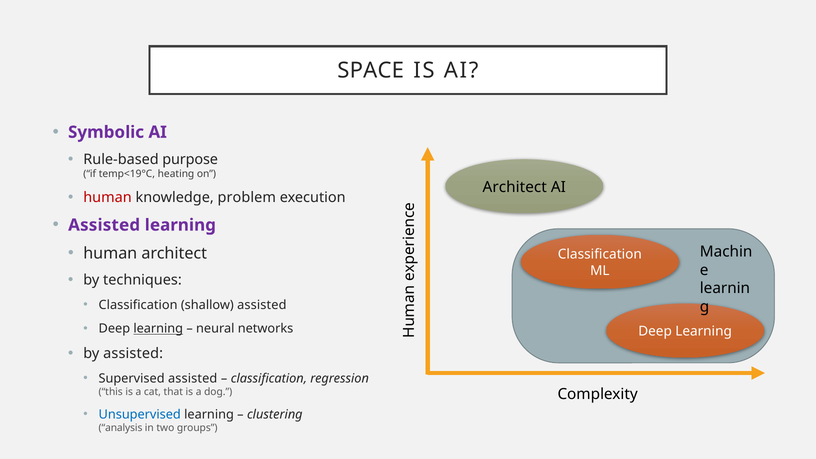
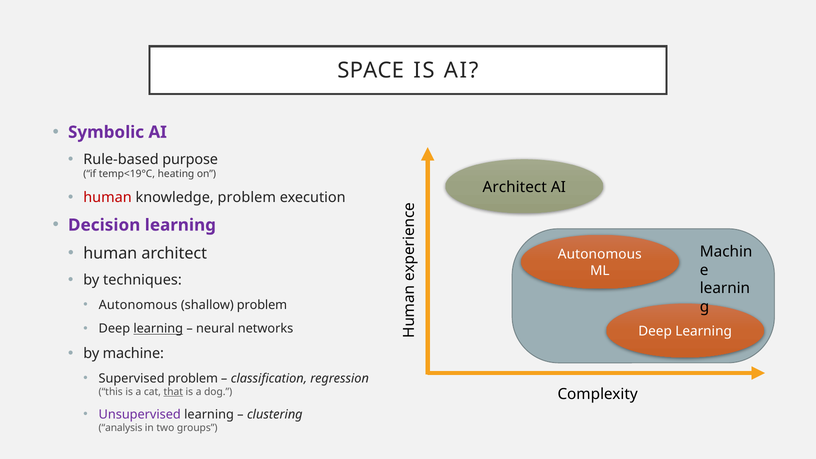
Assisted: Assisted -> Decision (104, 225)
Classification: Classification -> Autonomous (600, 255)
Classification: Classification -> Autonomous (138, 305)
shallow assisted: assisted -> problem (262, 305)
by assisted: assisted -> machine (133, 354)
Supervised assisted: assisted -> problem (193, 378)
that underline: none -> present (173, 392)
Unsupervised colour: blue -> purple (140, 414)
